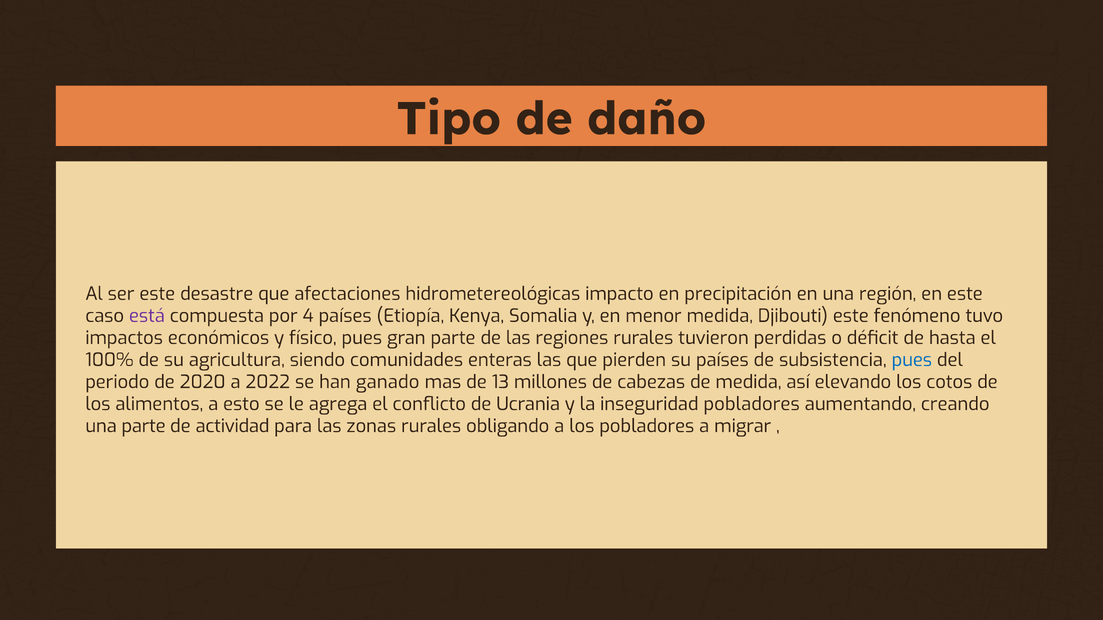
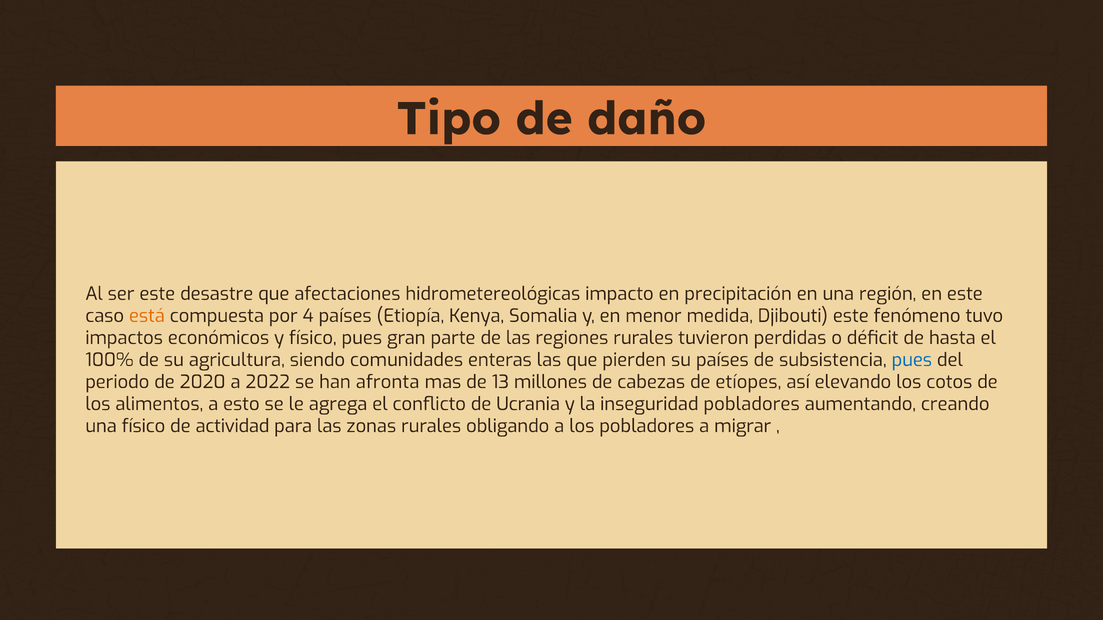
está colour: purple -> orange (147, 316)
ganado: ganado -> afronta (388, 382)
de medida: medida -> etíopes (748, 382)
una parte: parte -> físico (144, 426)
